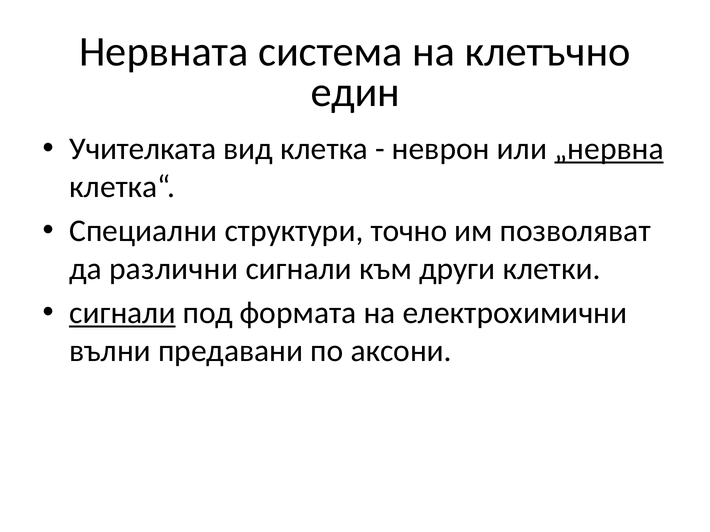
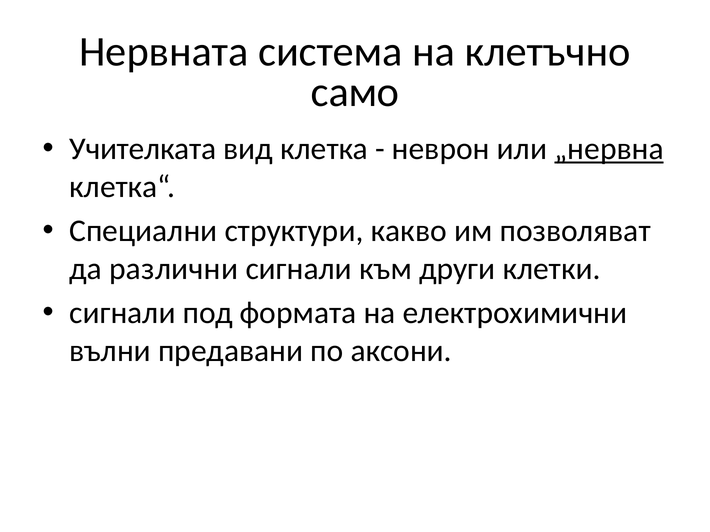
един: един -> само (355, 92)
точно: точно -> какво (409, 231)
сигнали underline: present -> none (122, 313)
